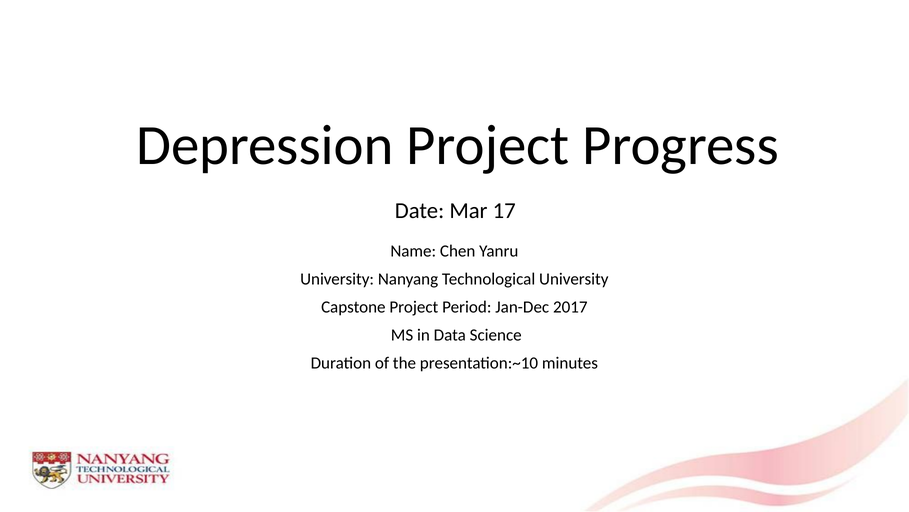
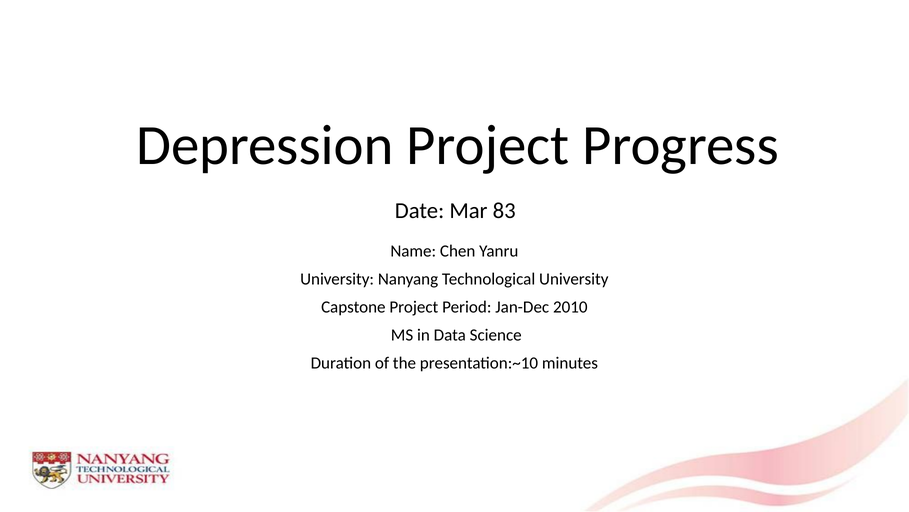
17: 17 -> 83 (504, 210)
2017: 2017 -> 2010 (570, 307)
